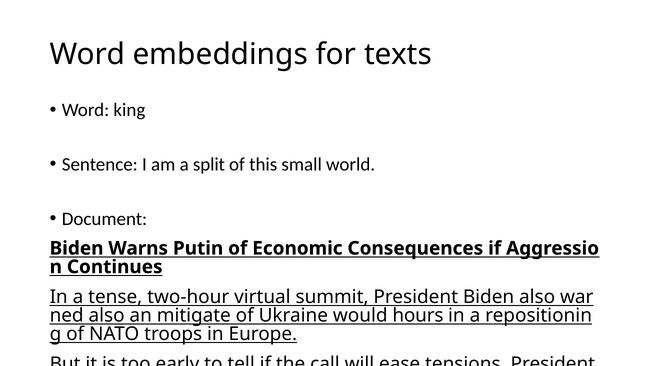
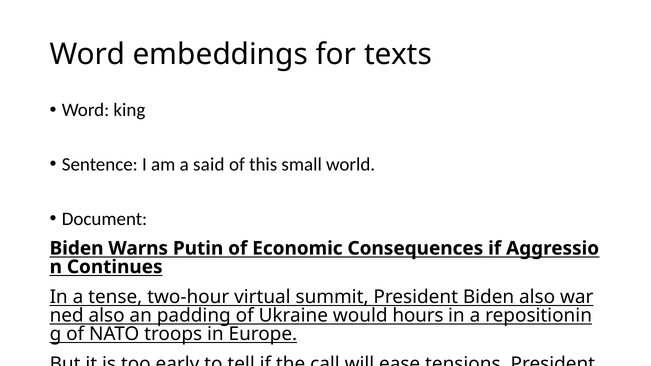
a split: split -> said (209, 165)
mitigate: mitigate -> padding (194, 316)
